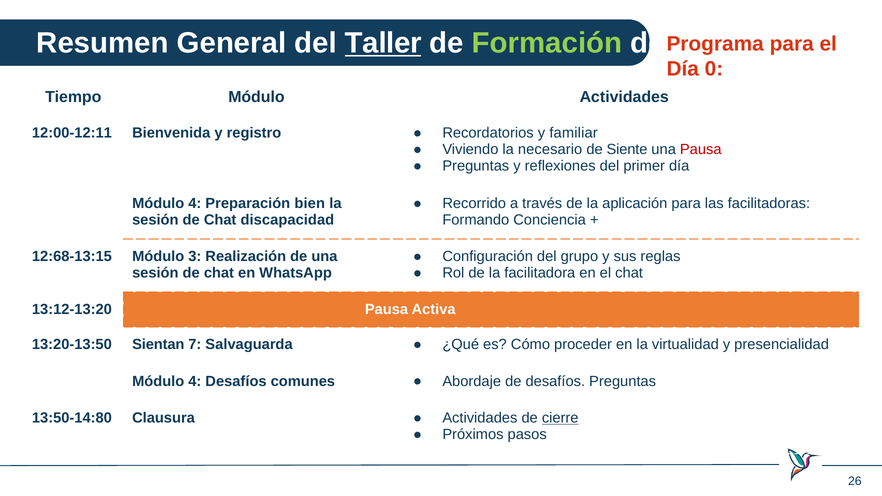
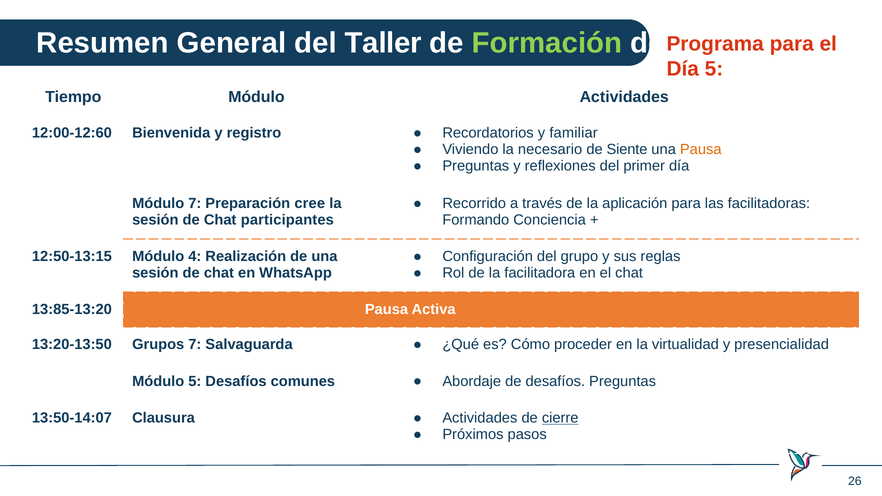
Taller underline: present -> none (383, 43)
Día 0: 0 -> 5 (714, 69)
12:00-12:11: 12:00-12:11 -> 12:00-12:60 (72, 133)
Pausa colour: red -> orange (701, 150)
4: 4 -> 7 (195, 204)
bien: bien -> cree (310, 204)
discapacidad: discapacidad -> participantes (287, 220)
12:68-13:15: 12:68-13:15 -> 12:50-13:15 (72, 256)
3: 3 -> 4 (195, 256)
13:12-13:20: 13:12-13:20 -> 13:85-13:20 (72, 309)
Sientan: Sientan -> Grupos (158, 345)
4: 4 -> 5 (195, 381)
13:50-14:80: 13:50-14:80 -> 13:50-14:07 (72, 418)
